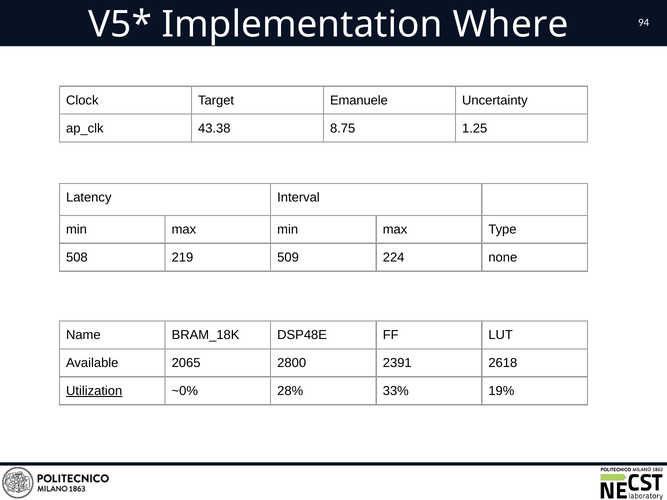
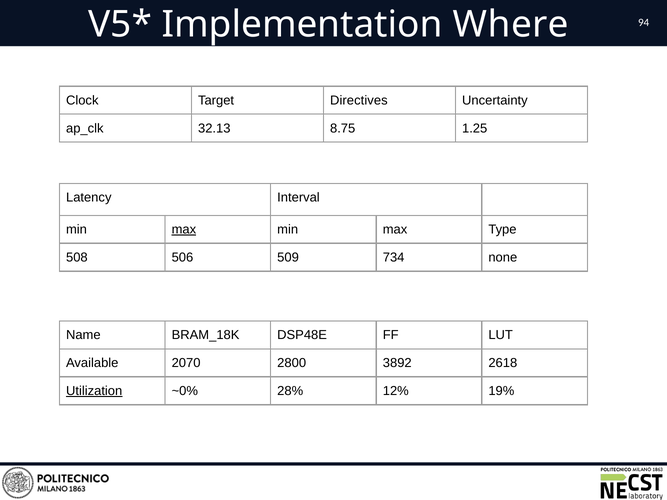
Emanuele: Emanuele -> Directives (359, 100)
43.38: 43.38 -> 32.13 (214, 128)
max underline: none -> present (184, 230)
219: 219 -> 506 (182, 258)
224: 224 -> 734 (394, 258)
2065: 2065 -> 2070 (186, 363)
2391: 2391 -> 3892 (397, 363)
33%: 33% -> 12% (396, 391)
